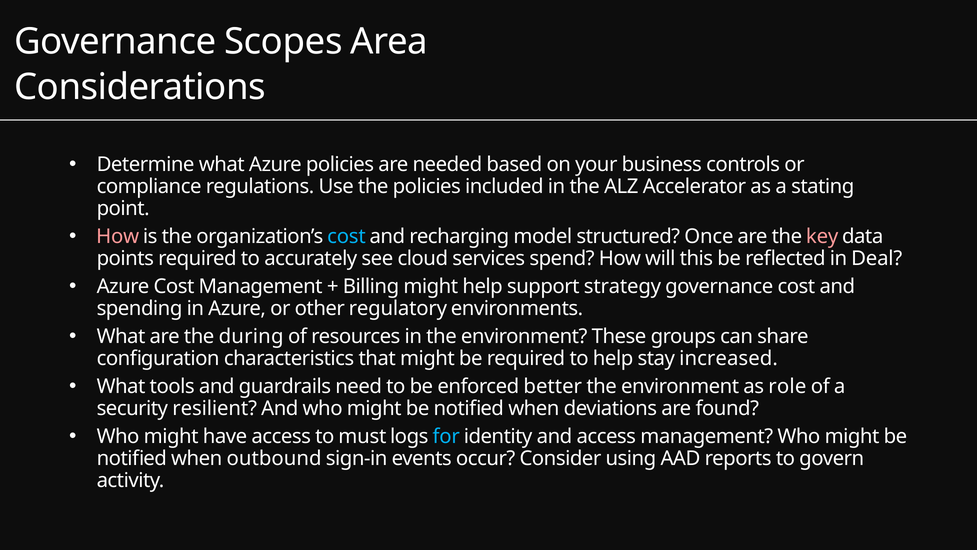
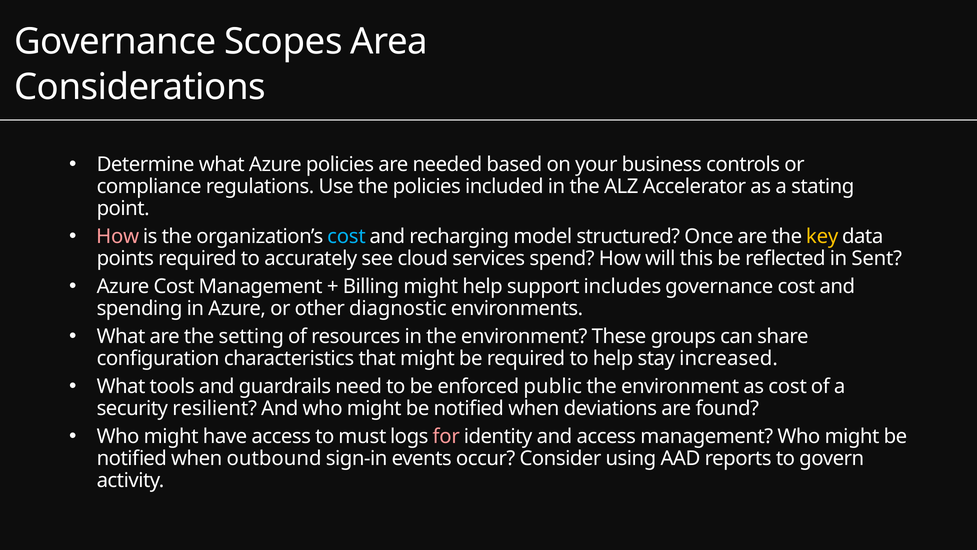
key colour: pink -> yellow (822, 236)
Deal: Deal -> Sent (877, 258)
strategy: strategy -> includes (622, 286)
regulatory: regulatory -> diagnostic (398, 308)
during: during -> setting (251, 336)
better: better -> public (553, 386)
as role: role -> cost (788, 386)
for colour: light blue -> pink (446, 436)
